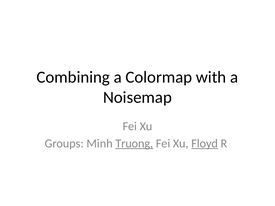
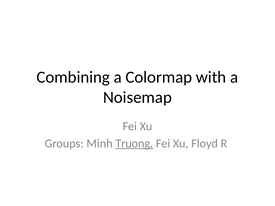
Floyd underline: present -> none (205, 144)
